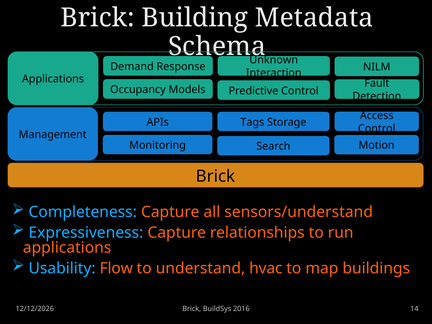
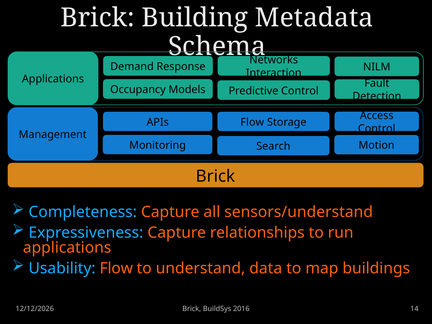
Unknown: Unknown -> Networks (274, 60)
Tags: Tags -> Flow (252, 122)
hvac: hvac -> data (266, 268)
